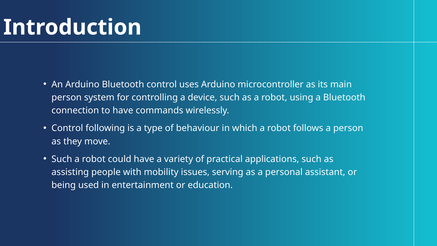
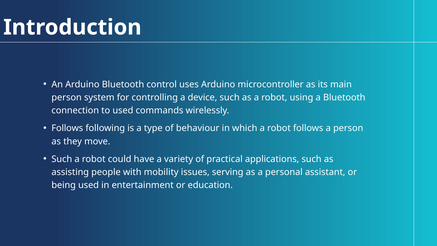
to have: have -> used (123, 111)
Control: Control -> Follows (67, 128)
